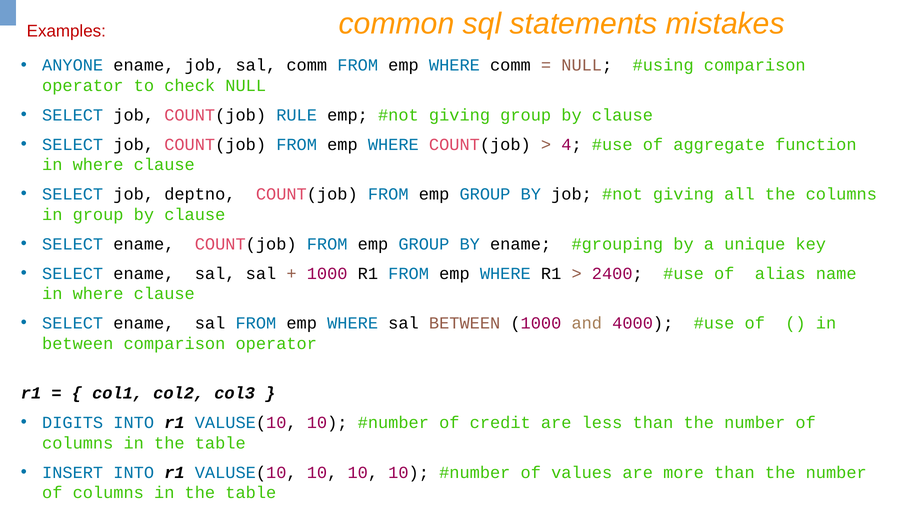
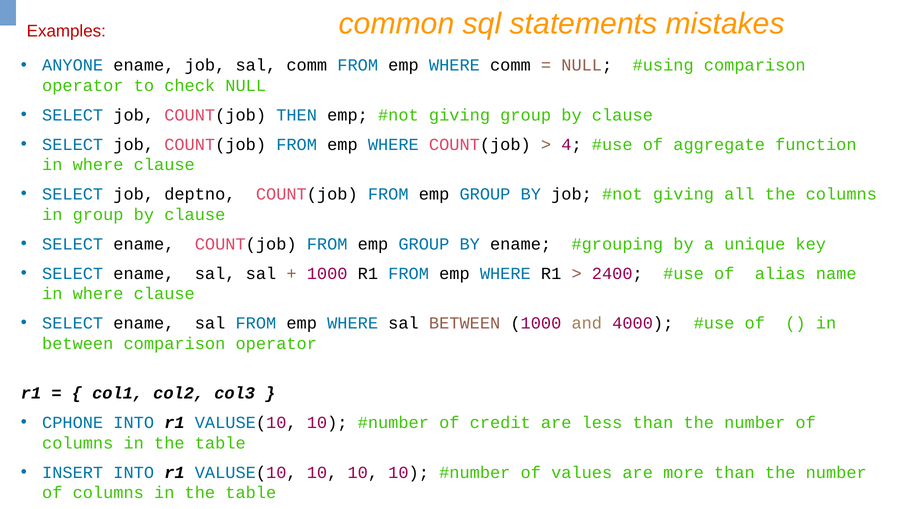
RULE: RULE -> THEN (297, 115)
DIGITS: DIGITS -> CPHONE (73, 423)
